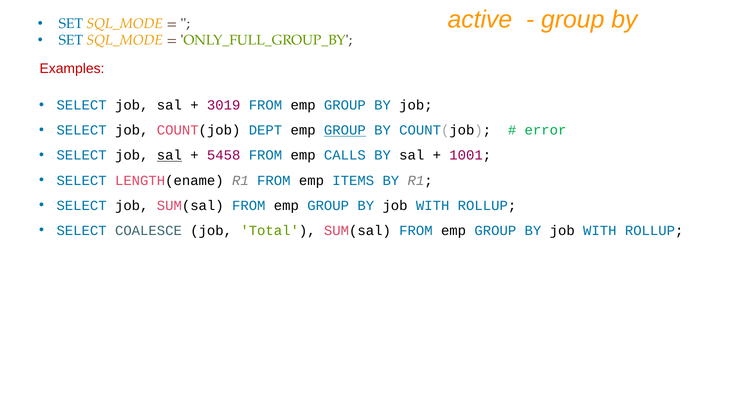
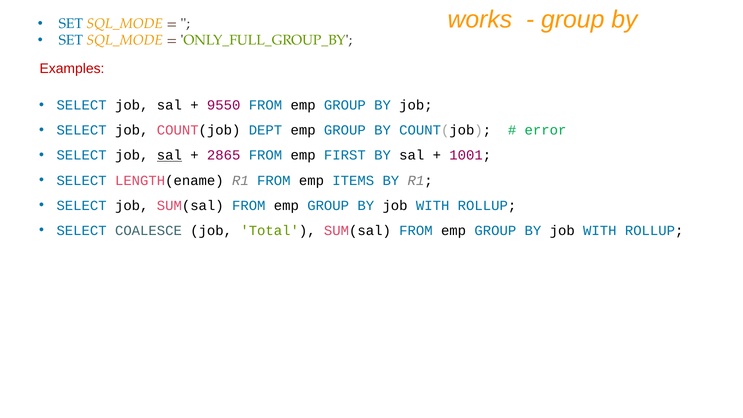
active: active -> works (480, 19)
3019: 3019 -> 9550 (224, 105)
GROUP underline: present -> none (345, 130)
5458: 5458 -> 2865 (224, 155)
CALLS: CALLS -> FIRST (345, 155)
